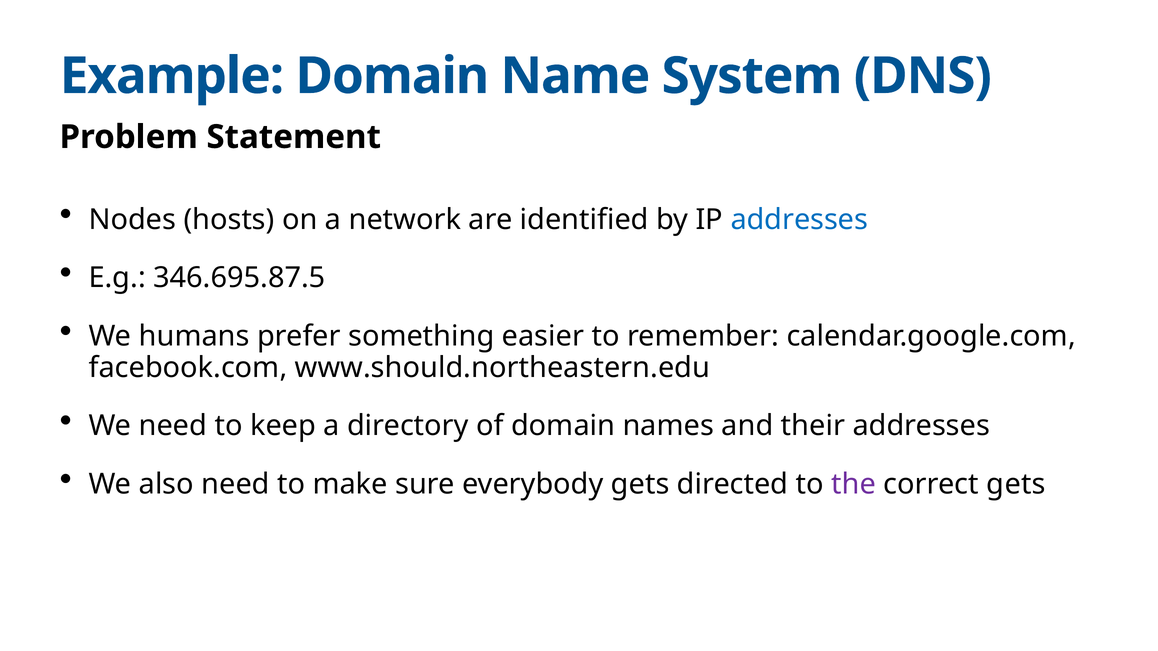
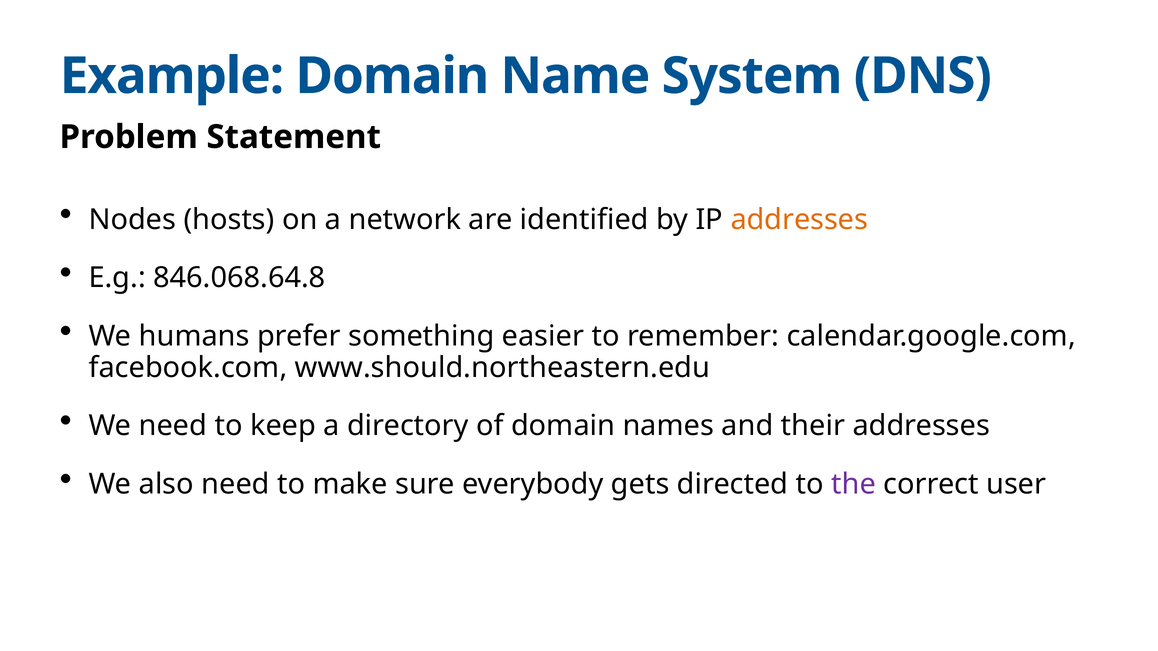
addresses colour: blue -> orange (799, 220)
346.695.87.5: 346.695.87.5 -> 846.068.64.8 (239, 278)
correct gets: gets -> user (1016, 485)
